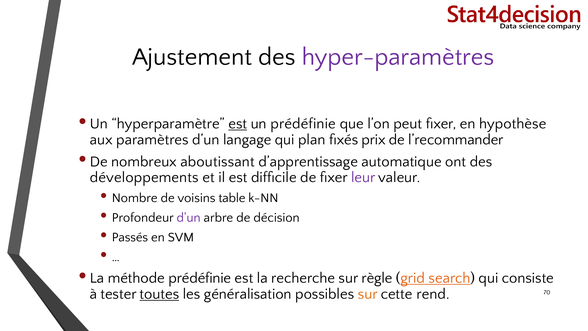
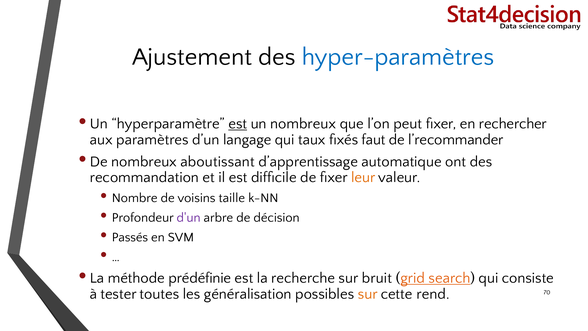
hyper-paramètres colour: purple -> blue (398, 57)
un prédéfinie: prédéfinie -> nombreux (303, 124)
hypothèse: hypothèse -> rechercher (513, 124)
plan: plan -> taux (312, 139)
prix: prix -> faut (374, 139)
développements: développements -> recommandation (144, 177)
leur colour: purple -> orange (363, 177)
table: table -> taille (232, 198)
règle: règle -> bruit (377, 278)
toutes underline: present -> none (159, 294)
